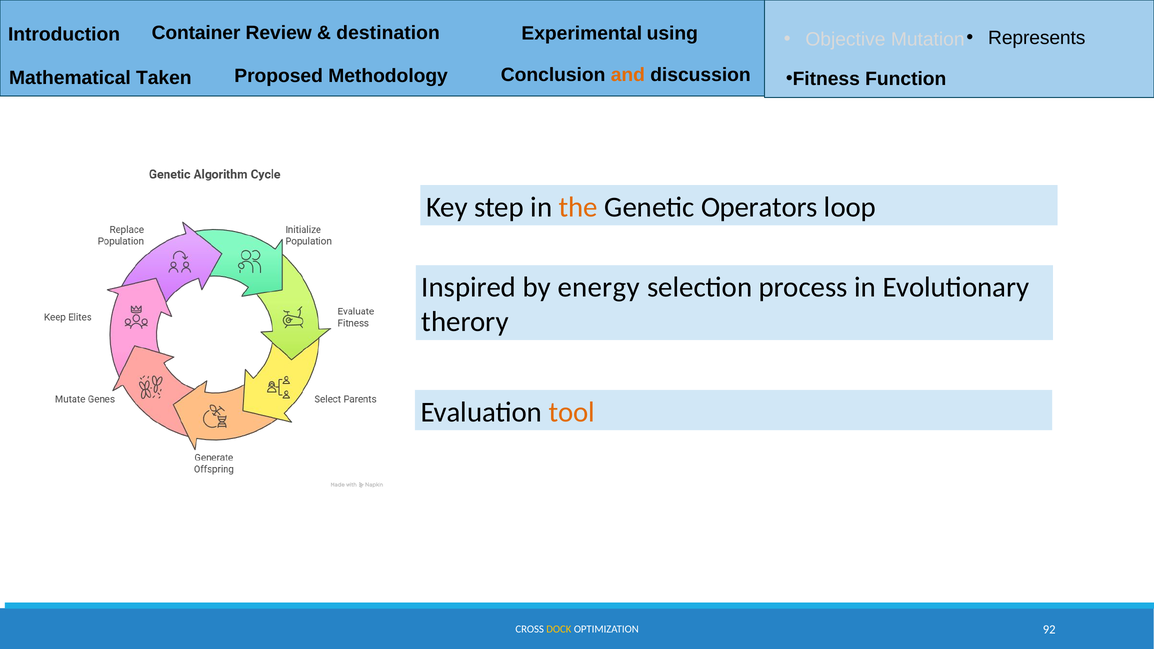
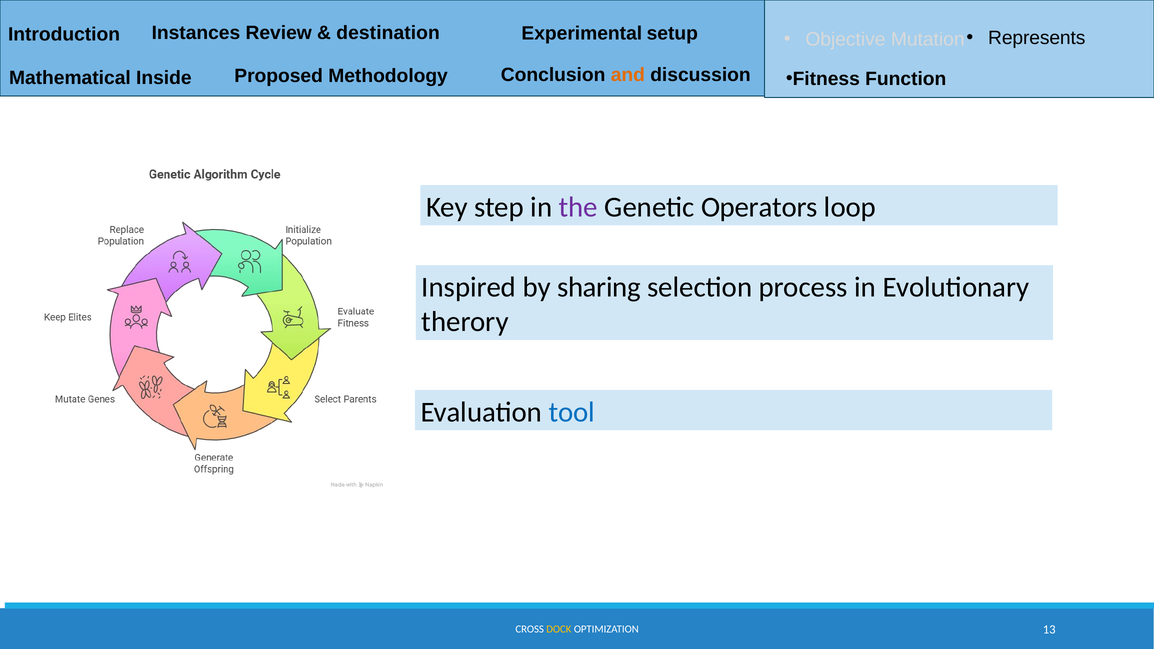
Container: Container -> Instances (196, 33)
using: using -> setup (672, 34)
Taken: Taken -> Inside (164, 78)
the colour: orange -> purple (578, 207)
energy: energy -> sharing (599, 287)
tool colour: orange -> blue (572, 412)
92: 92 -> 13 (1049, 629)
